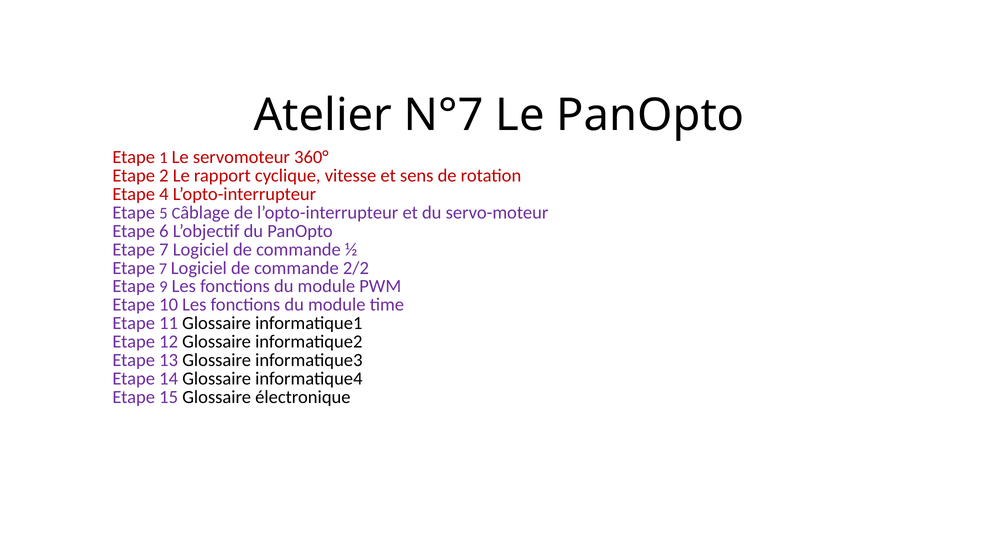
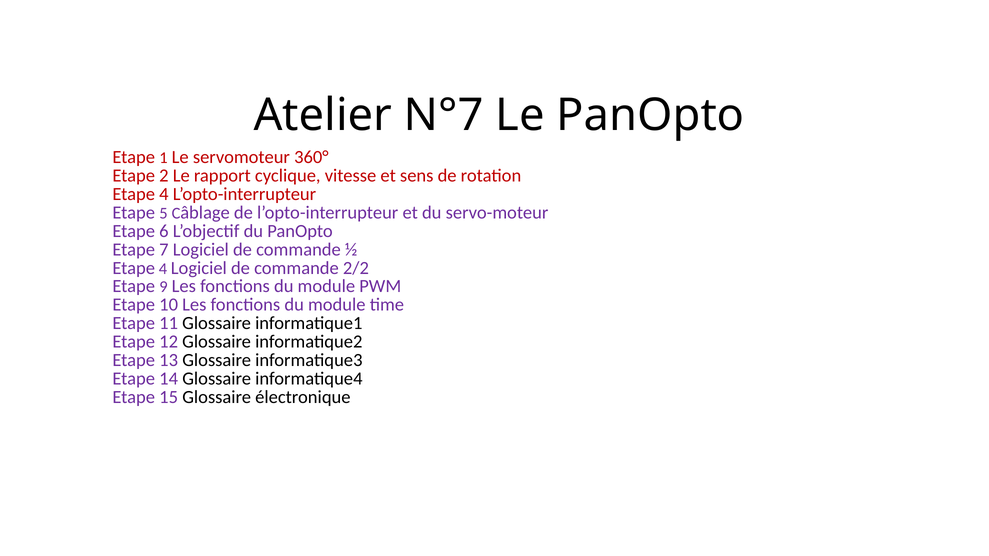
7: 7 -> 4 (163, 269)
